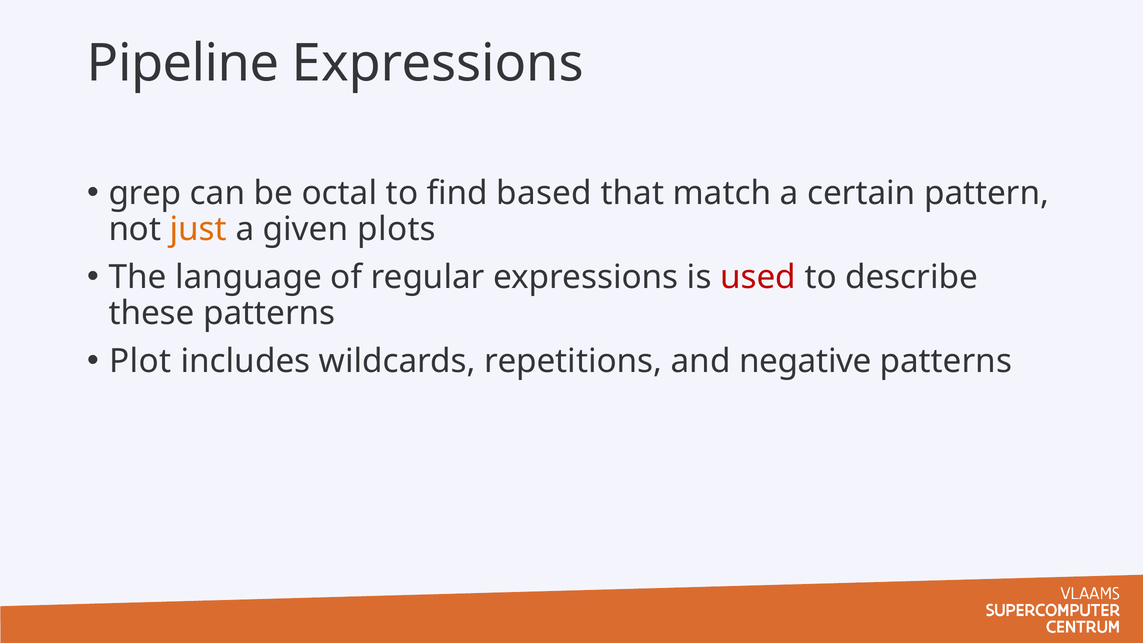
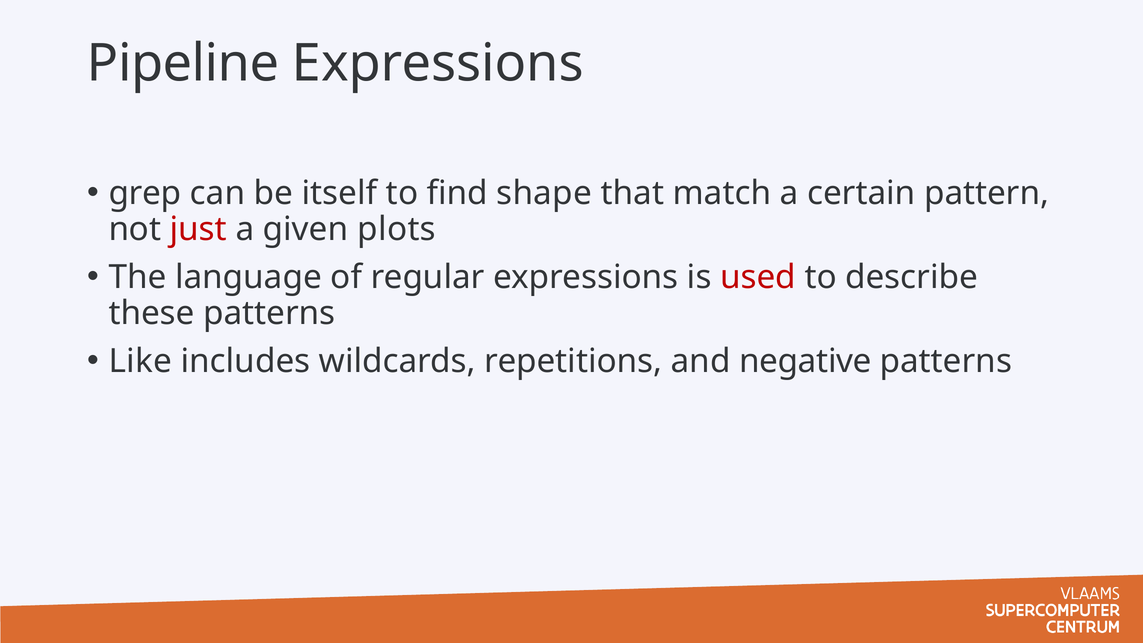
octal: octal -> itself (339, 193)
based: based -> shape (544, 193)
just colour: orange -> red (198, 229)
Plot: Plot -> Like (140, 361)
